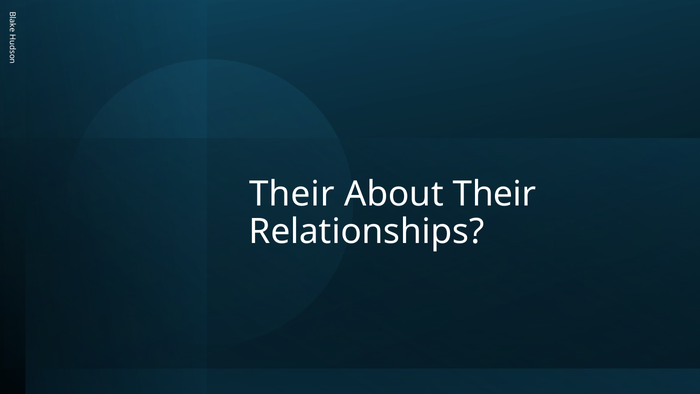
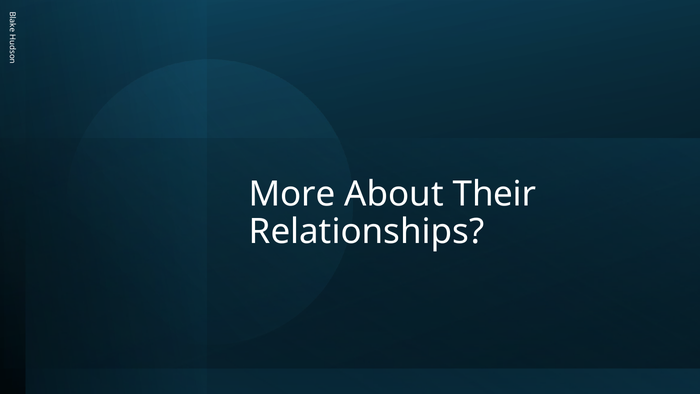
Their: Their -> More (292, 194)
